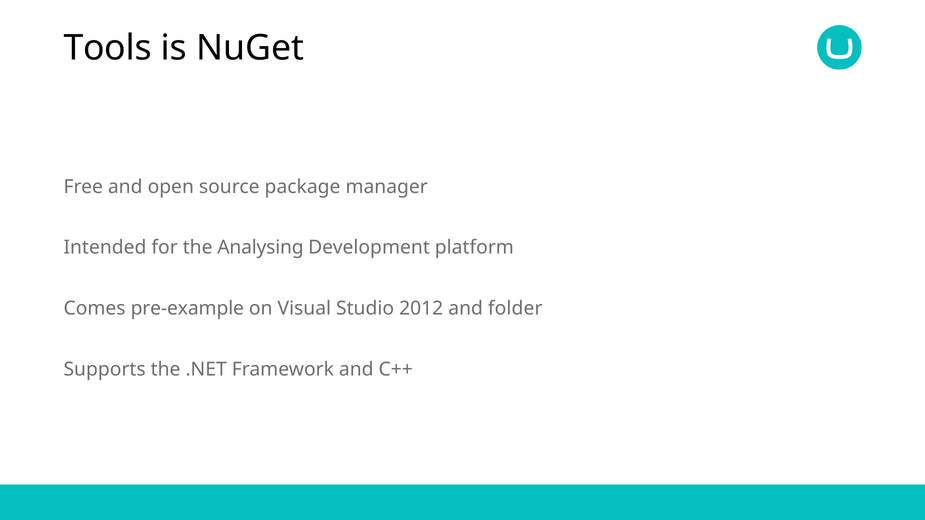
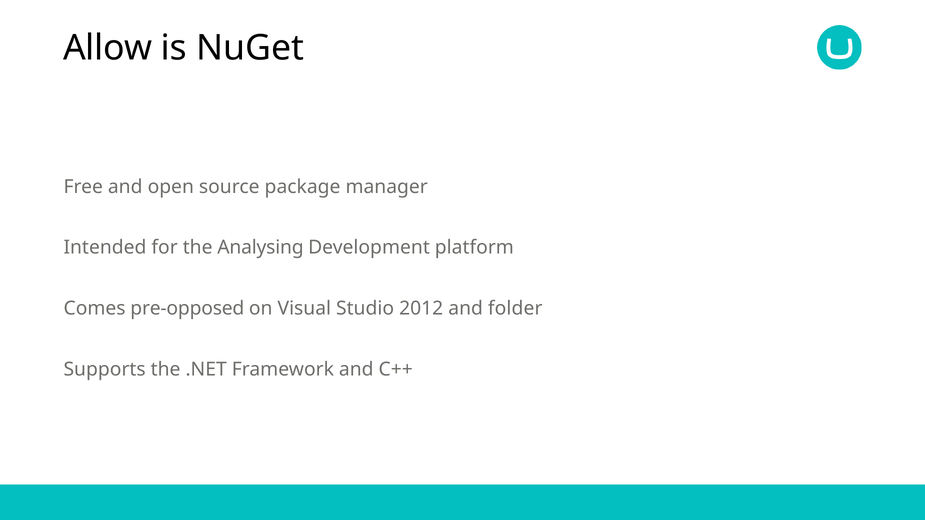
Tools: Tools -> Allow (108, 48)
pre-example: pre-example -> pre-opposed (187, 309)
